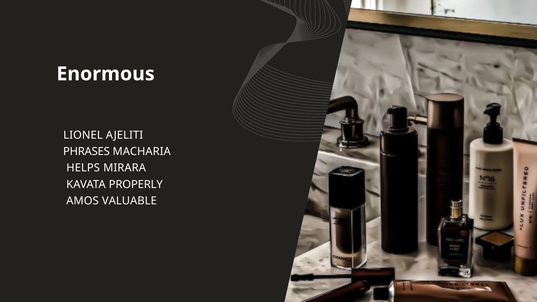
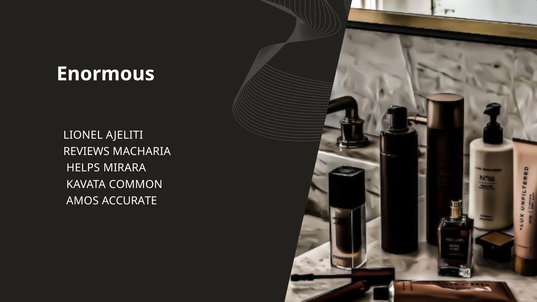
PHRASES: PHRASES -> REVIEWS (86, 152)
PROPERLY: PROPERLY -> COMMON (136, 185)
VALUABLE: VALUABLE -> ACCURATE (129, 201)
